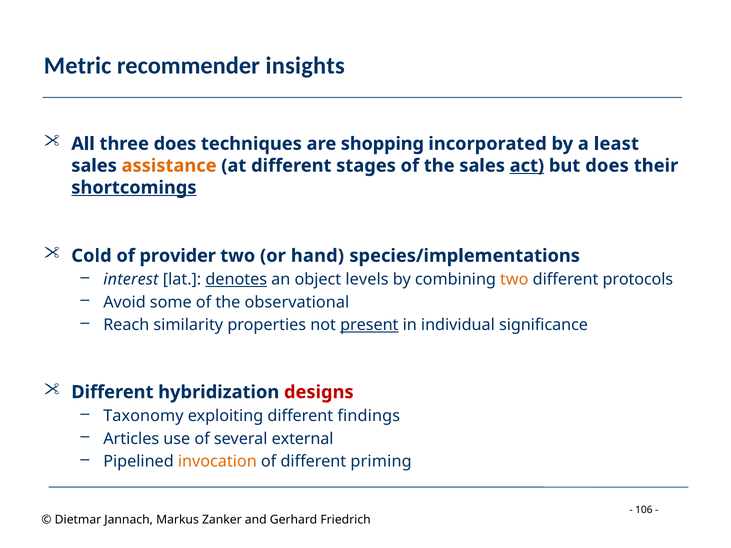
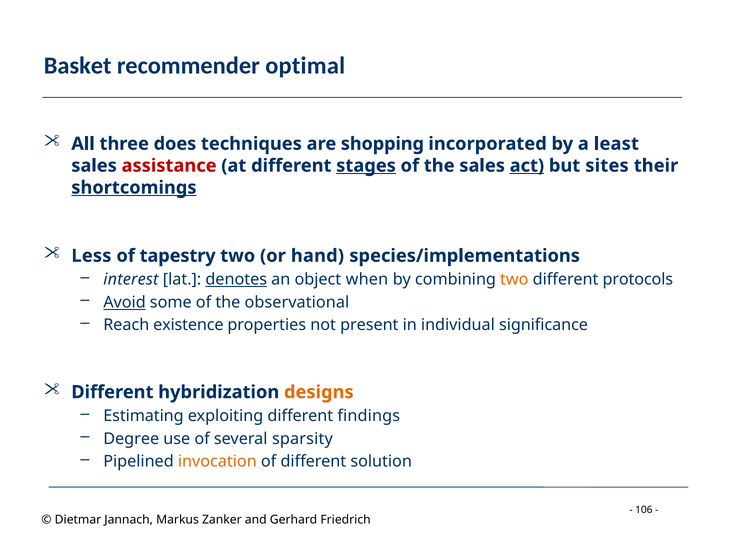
Metric: Metric -> Basket (78, 66)
insights: insights -> optimal (305, 66)
assistance colour: orange -> red (169, 166)
stages underline: none -> present (366, 166)
but does: does -> sites (607, 166)
Cold: Cold -> Less (91, 256)
provider: provider -> tapestry (178, 256)
levels: levels -> when (367, 280)
Avoid underline: none -> present (125, 302)
similarity: similarity -> existence (188, 325)
present underline: present -> none (369, 325)
designs colour: red -> orange (319, 392)
Taxonomy: Taxonomy -> Estimating (143, 416)
Articles: Articles -> Degree (131, 439)
external: external -> sparsity (302, 439)
priming: priming -> solution (381, 462)
